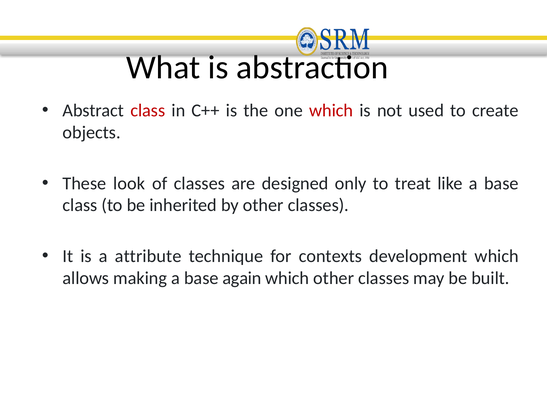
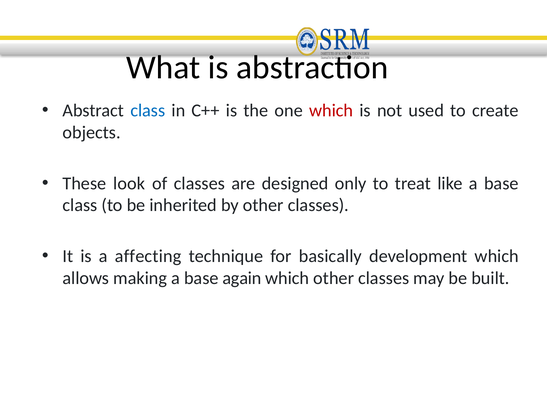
class colour: red -> blue (148, 111)
attribute: attribute -> affecting (148, 256)
contexts: contexts -> basically (330, 256)
